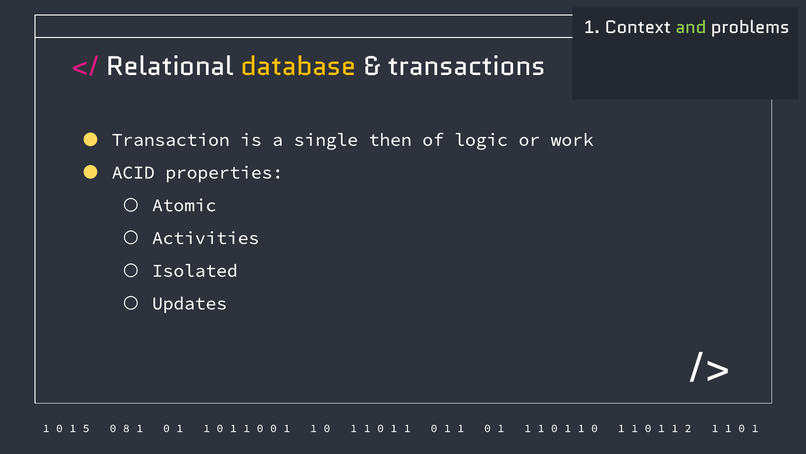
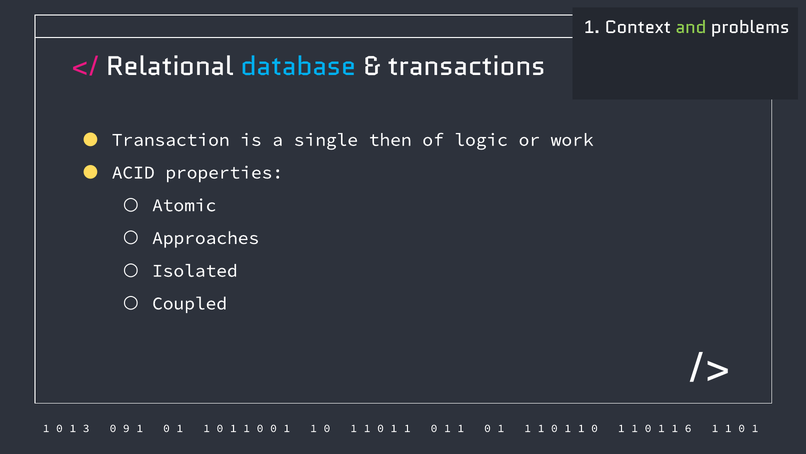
database colour: yellow -> light blue (299, 67)
Activities: Activities -> Approaches (206, 238)
Updates: Updates -> Coupled (190, 303)
5: 5 -> 3 (86, 428)
8: 8 -> 9 (126, 428)
2: 2 -> 6 (688, 428)
